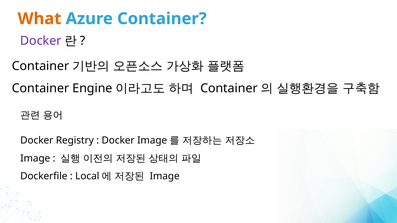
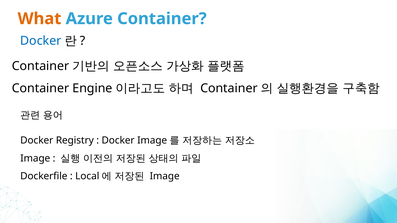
Docker colour: purple -> blue (41, 41)
